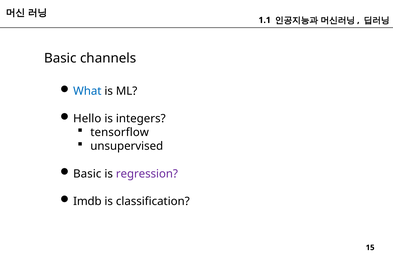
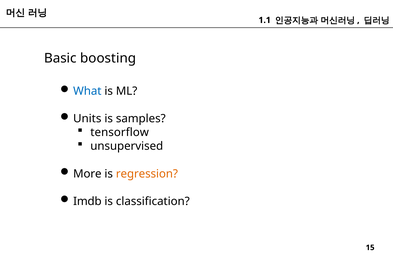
channels: channels -> boosting (108, 58)
Hello: Hello -> Units (87, 119)
integers: integers -> samples (141, 119)
Basic: Basic -> More (87, 174)
regression colour: purple -> orange (147, 174)
